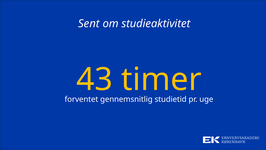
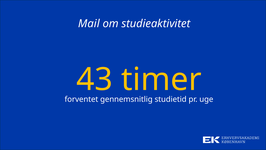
Sent: Sent -> Mail (89, 24)
